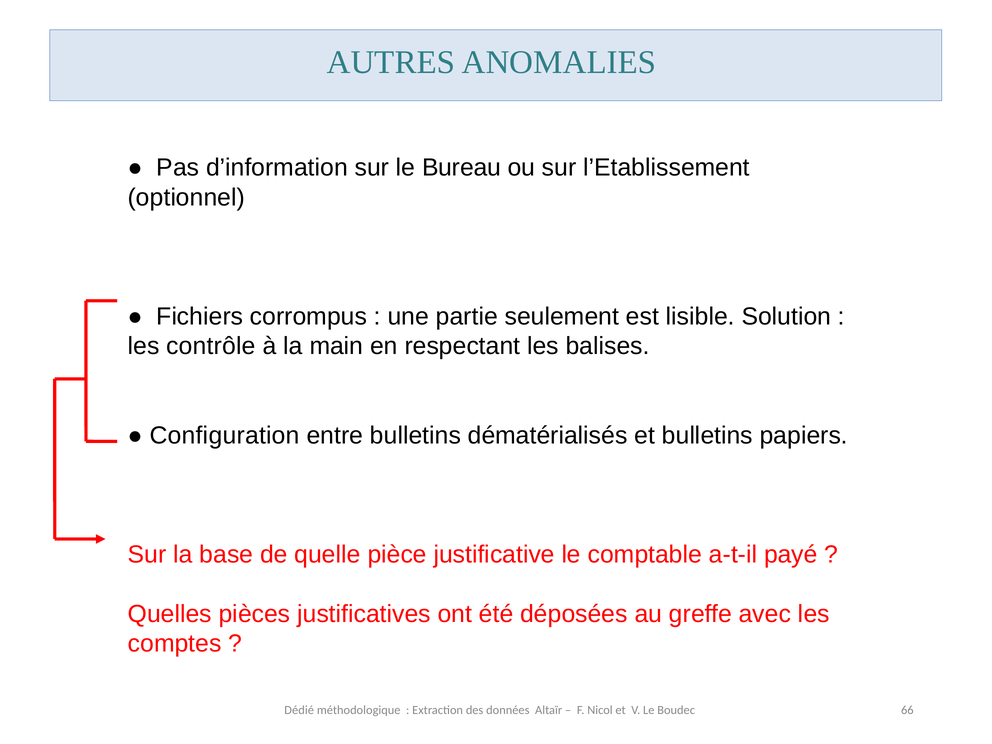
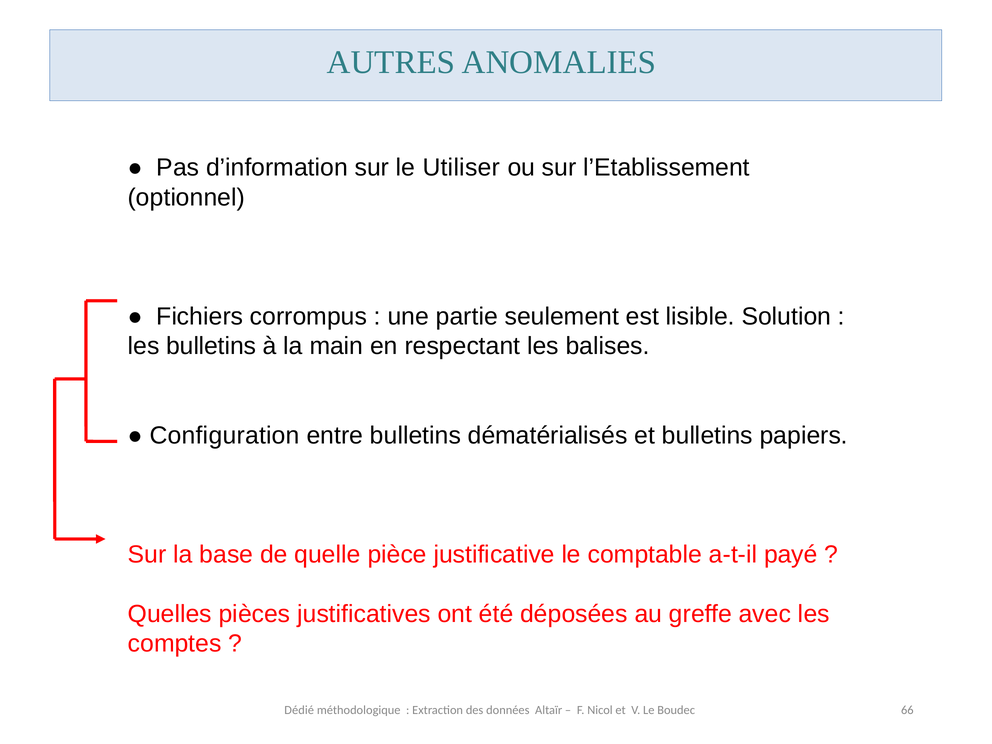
Bureau: Bureau -> Utiliser (461, 168)
les contrôle: contrôle -> bulletins (211, 346)
